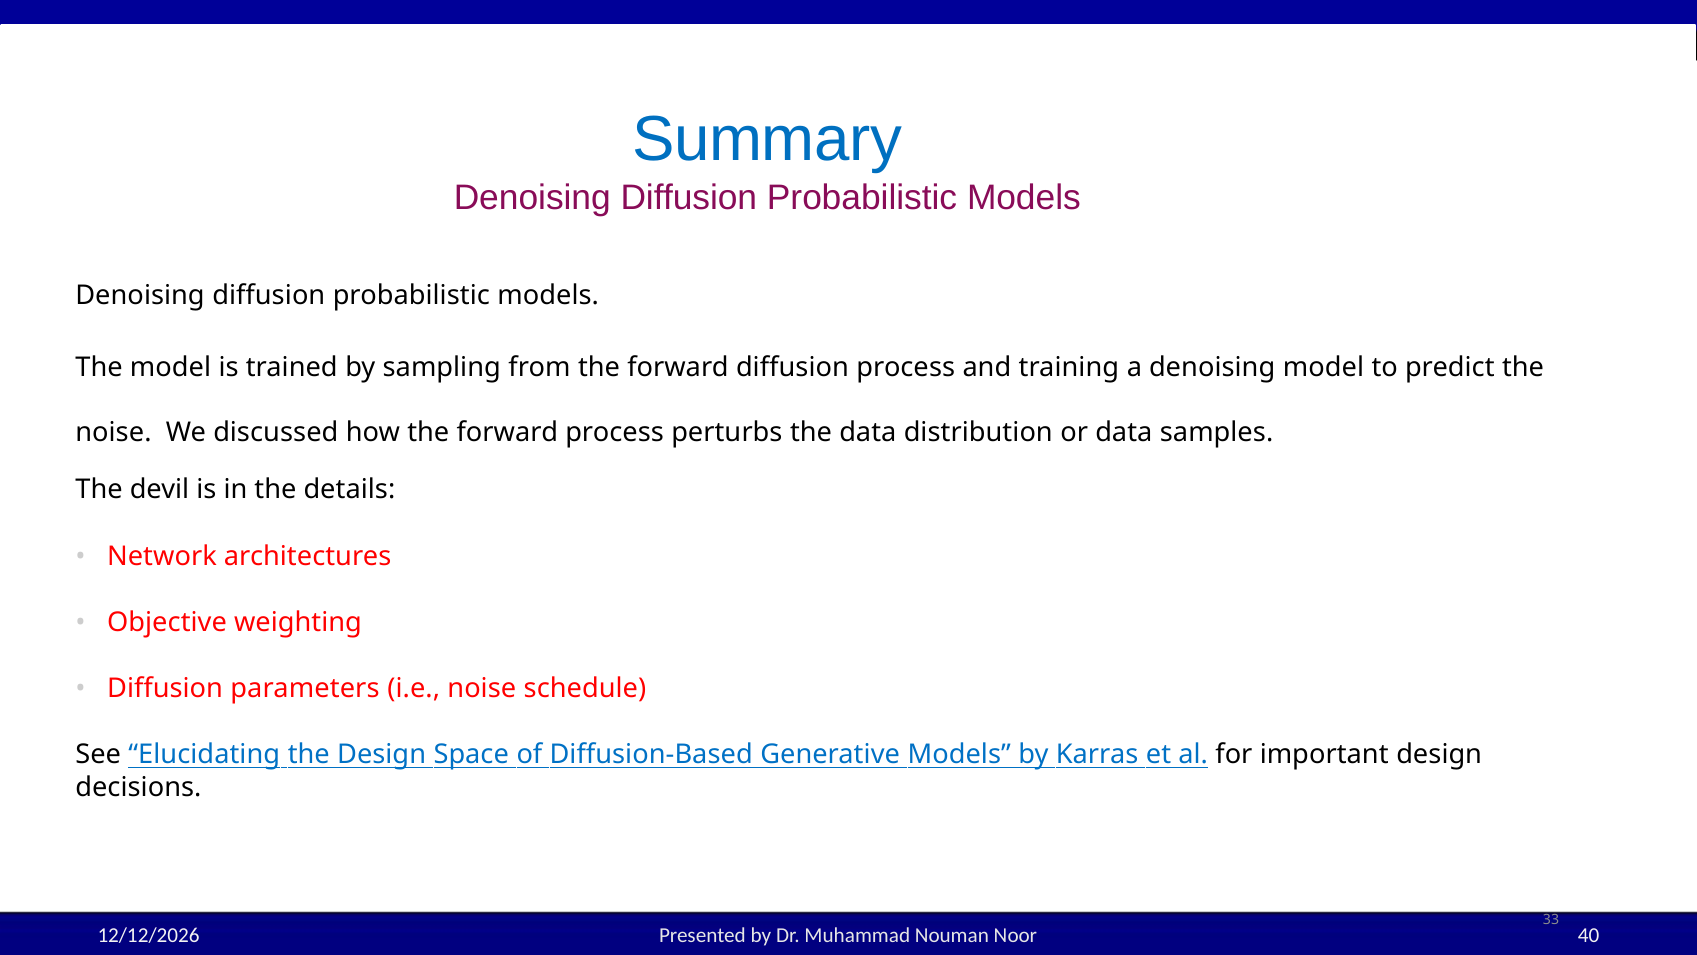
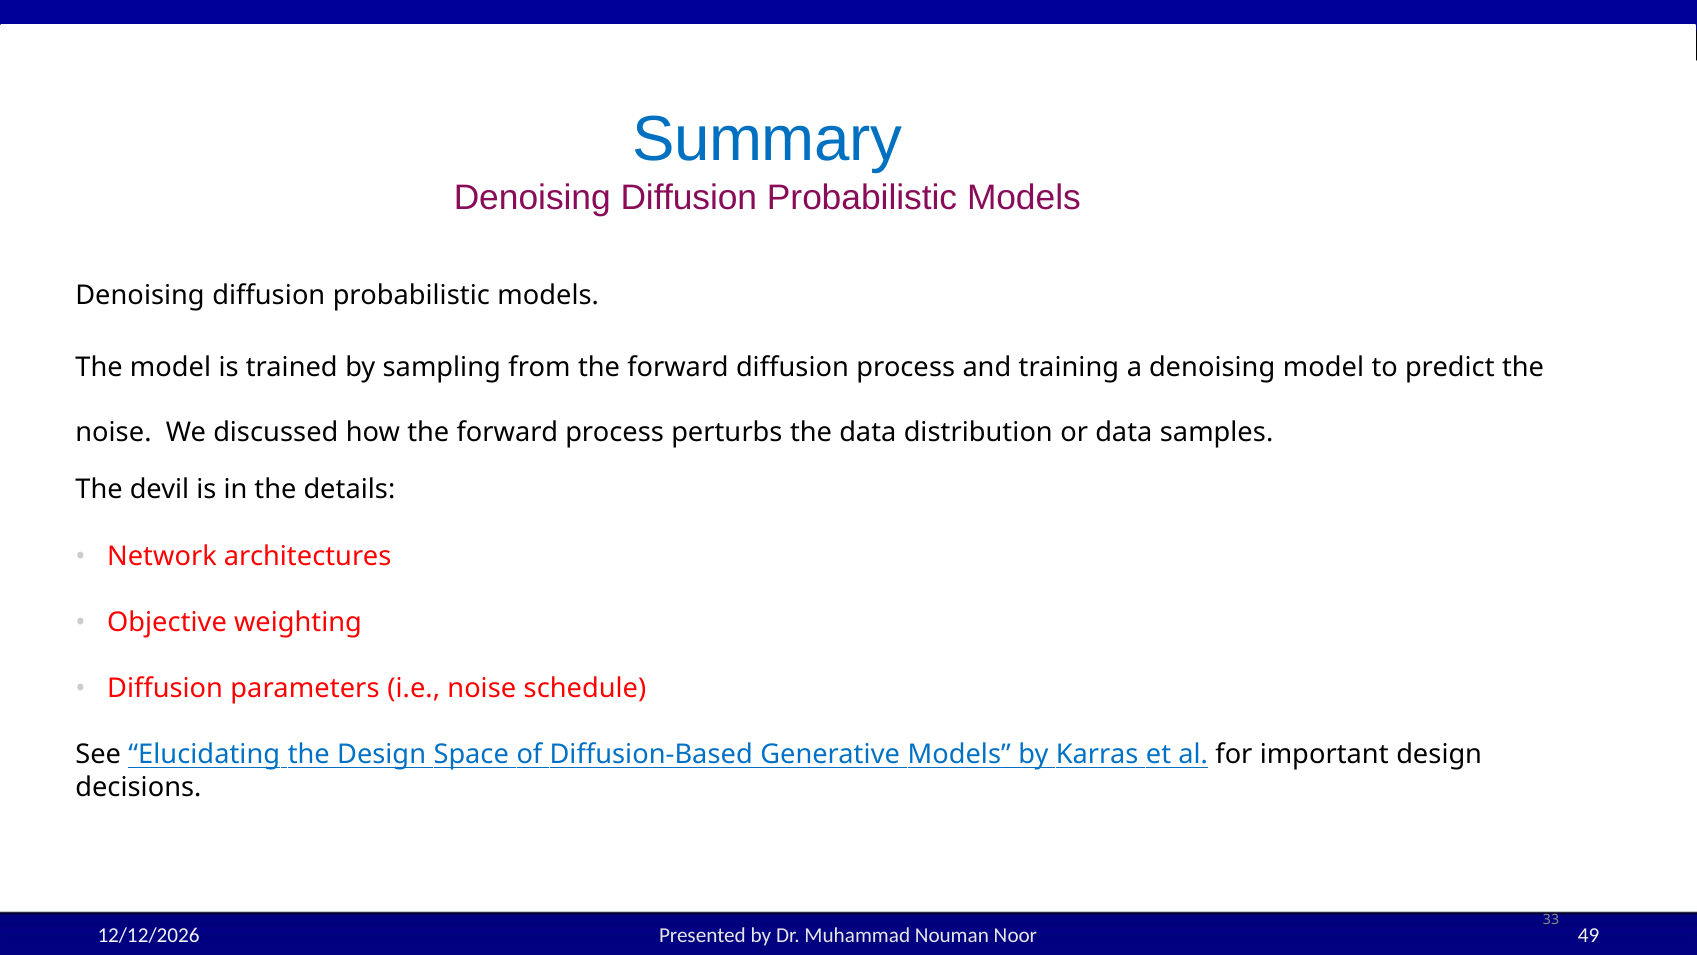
40: 40 -> 49 (1589, 935)
